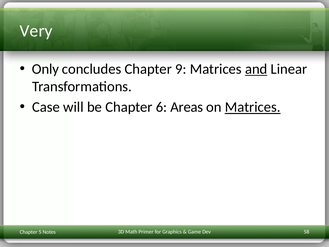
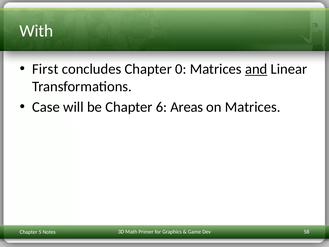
Very: Very -> With (36, 31)
Only: Only -> First (45, 69)
9: 9 -> 0 (181, 69)
Matrices underline: present -> none (253, 107)
